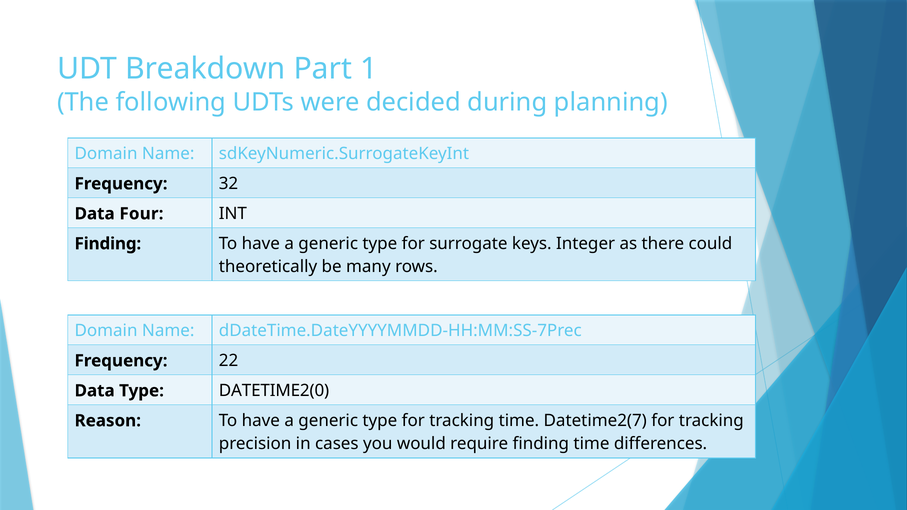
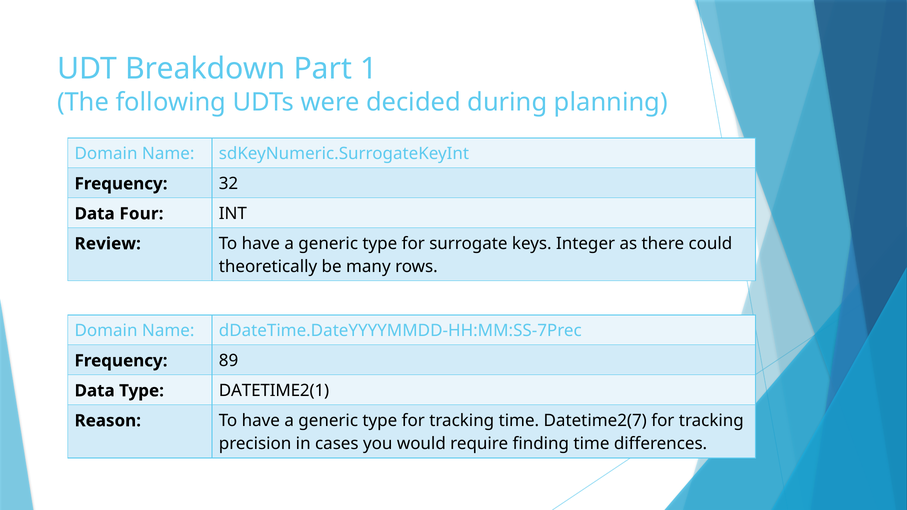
Finding: Finding -> Review (108, 244)
22: 22 -> 89 (229, 361)
DATETIME2(0: DATETIME2(0 -> DATETIME2(1 (274, 391)
